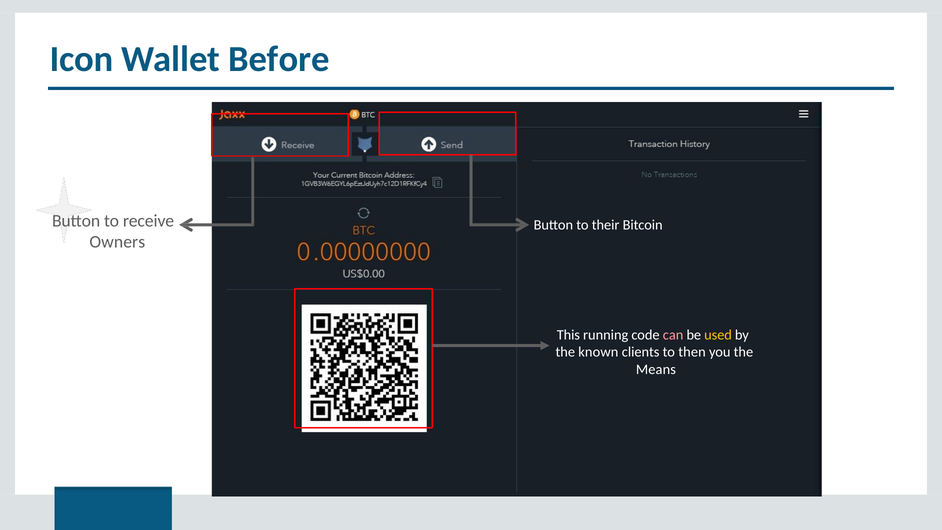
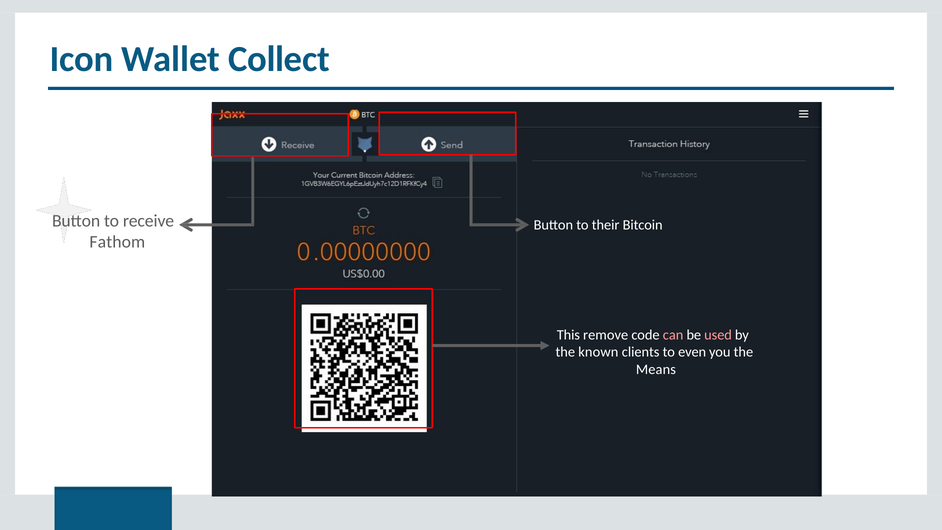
Before: Before -> Collect (279, 59)
Owners: Owners -> Fathom (117, 242)
running: running -> remove (606, 335)
used colour: yellow -> pink (718, 335)
then: then -> even (692, 352)
